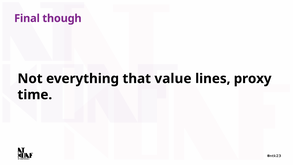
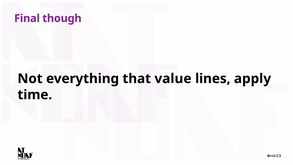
proxy: proxy -> apply (252, 79)
